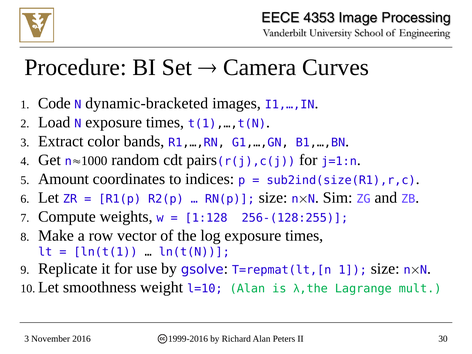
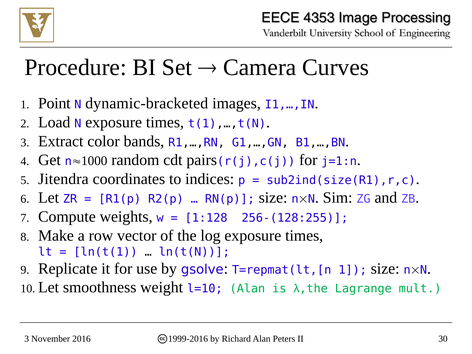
Code: Code -> Point (54, 103)
Amount: Amount -> Jitendra (63, 179)
